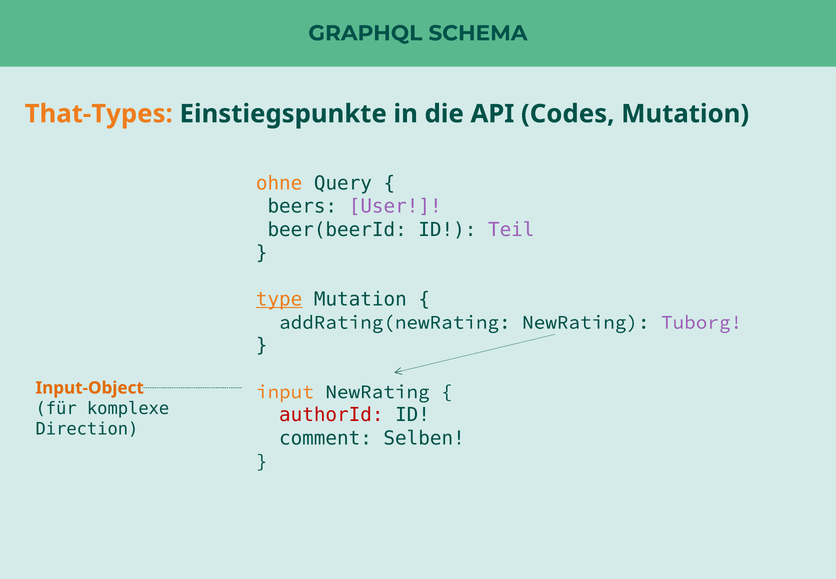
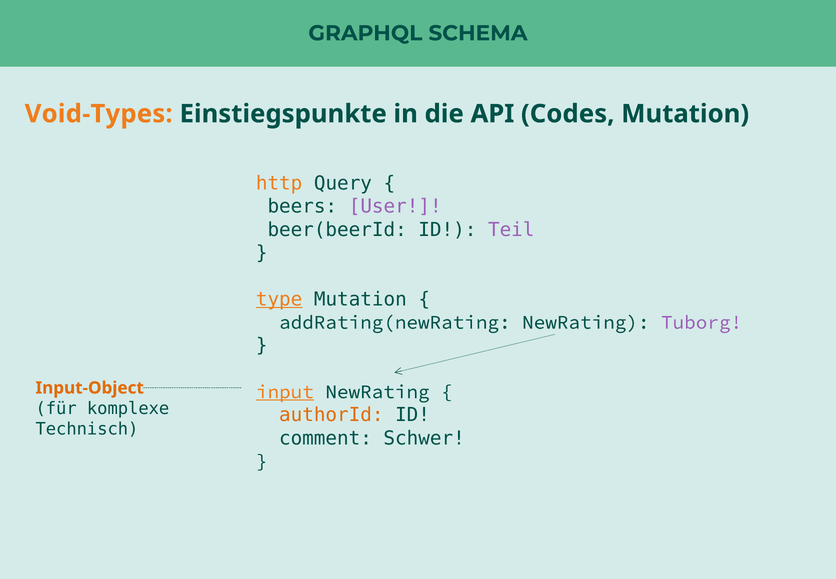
That-Types: That-Types -> Void-Types (99, 114)
ohne: ohne -> http (279, 183)
input underline: none -> present (285, 392)
authorId colour: red -> orange (331, 415)
Direction: Direction -> Technisch (87, 429)
Selben: Selben -> Schwer (424, 438)
